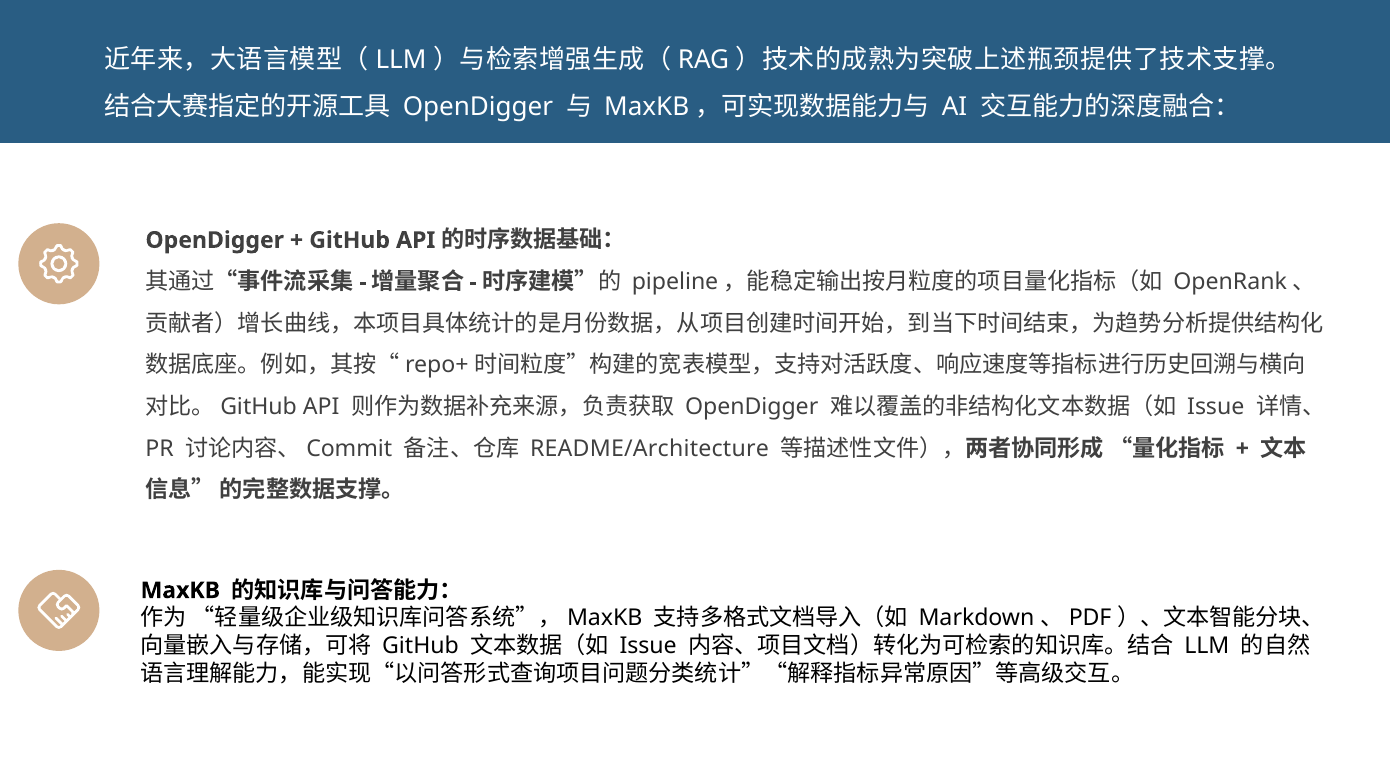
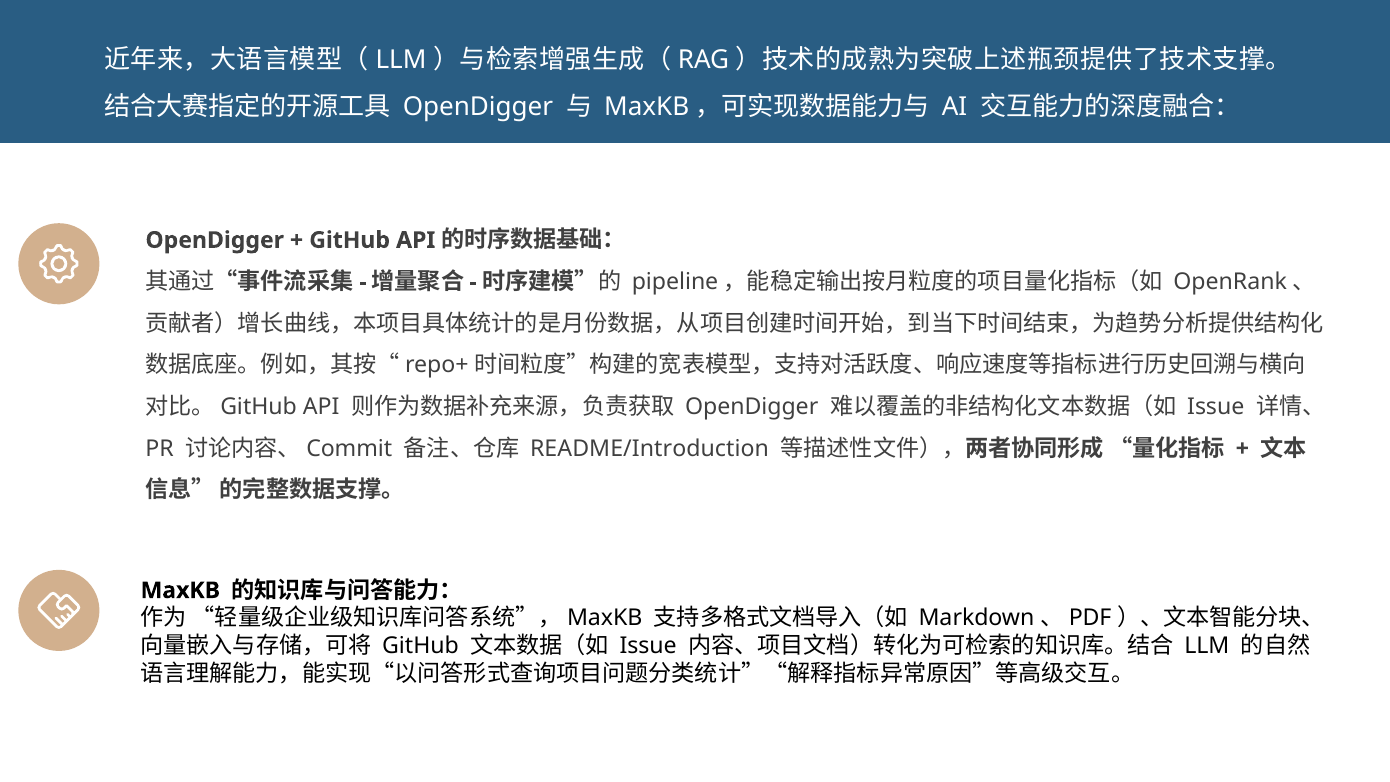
README/Architecture: README/Architecture -> README/Introduction (650, 448)
